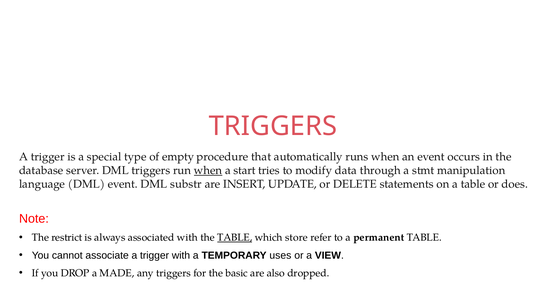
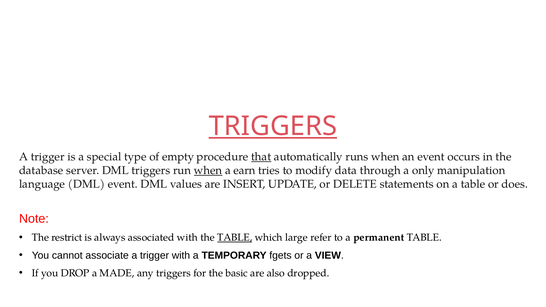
TRIGGERS underline: none -> present (273, 126)
that underline: none -> present (261, 157)
start: start -> earn (244, 170)
stmt: stmt -> only (423, 170)
substr: substr -> values (186, 184)
store: store -> large (297, 238)
uses: uses -> fgets (280, 255)
